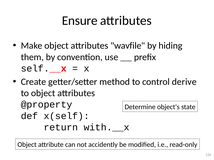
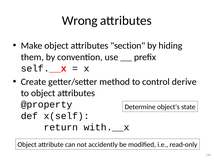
Ensure: Ensure -> Wrong (80, 21)
wavfile: wavfile -> section (128, 46)
